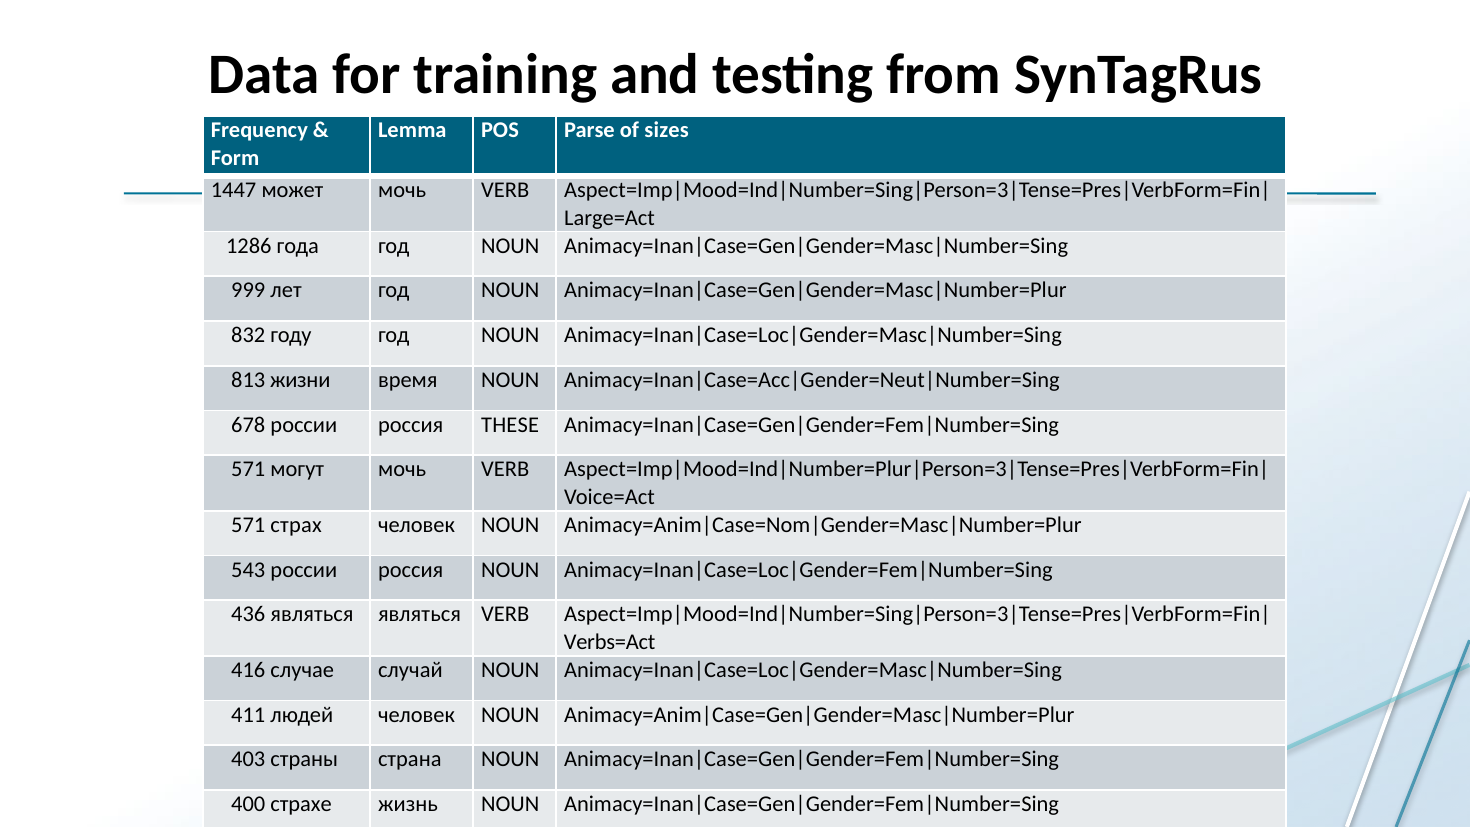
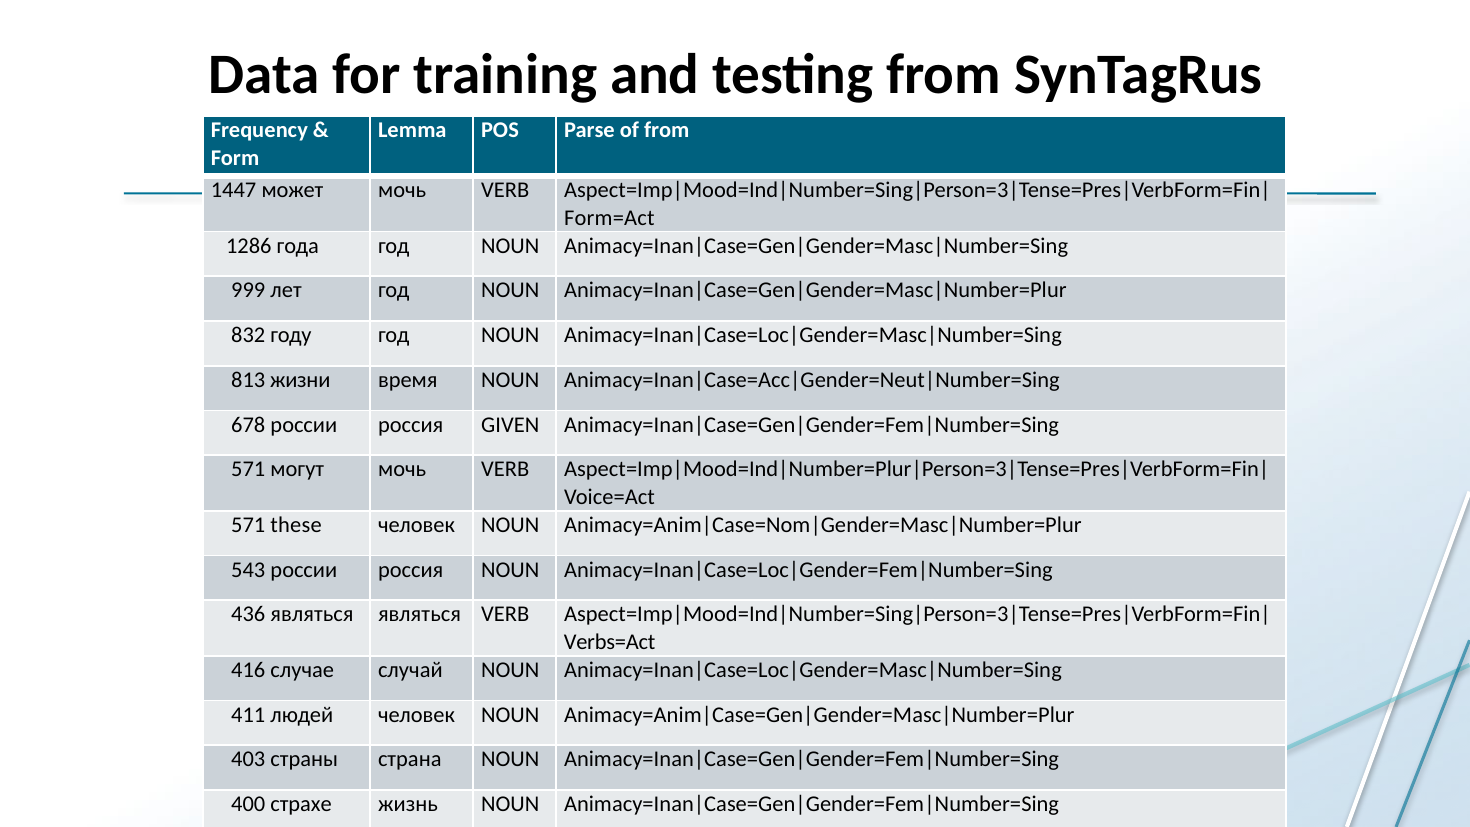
of sizes: sizes -> from (667, 130)
Large=Act: Large=Act -> Form=Act (609, 218)
THESE: THESE -> GIVEN (510, 425)
страх: страх -> these (296, 525)
